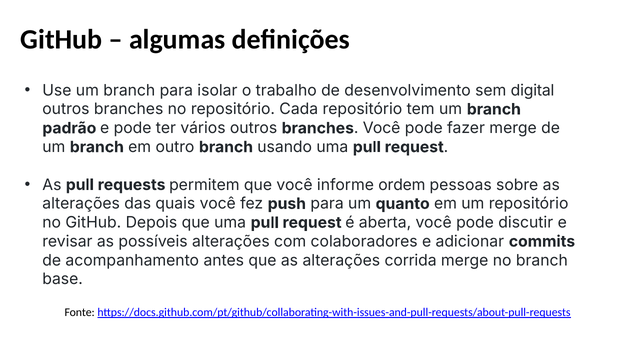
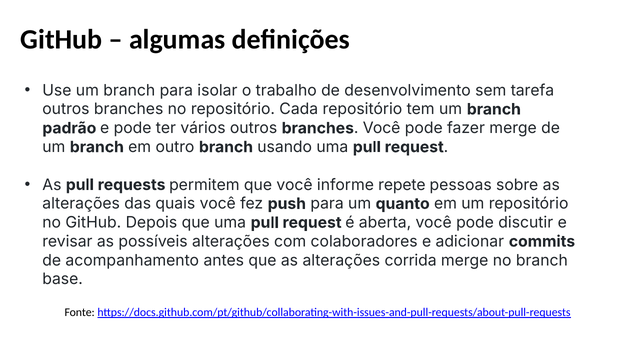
digital: digital -> tarefa (532, 90)
ordem: ordem -> repete (402, 185)
